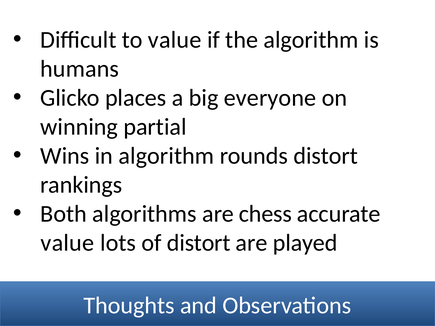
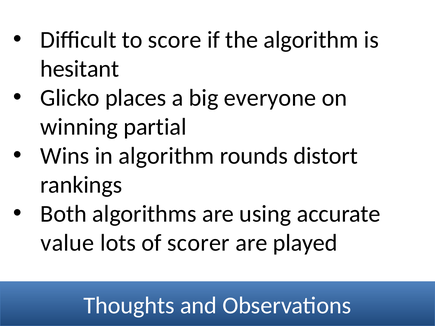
to value: value -> score (175, 40)
humans: humans -> hesitant (80, 69)
chess: chess -> using (265, 214)
of distort: distort -> scorer (199, 243)
